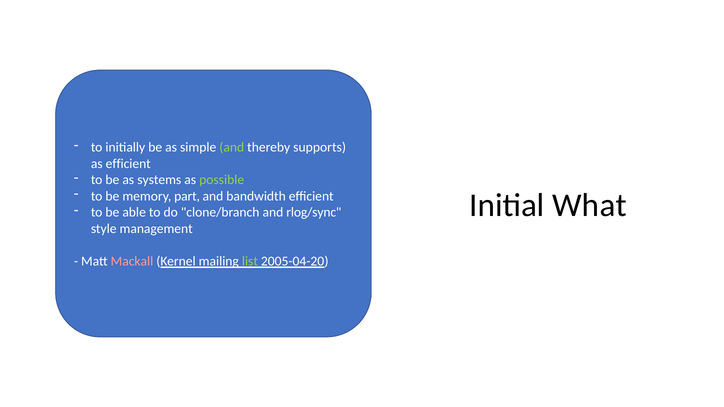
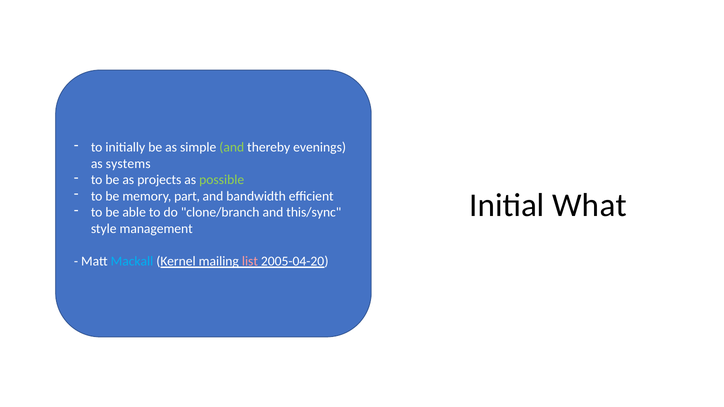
supports: supports -> evenings (320, 147)
as efficient: efficient -> systems (128, 164)
systems: systems -> projects (159, 180)
rlog/sync: rlog/sync -> this/sync (314, 213)
Mackall colour: pink -> light blue (132, 261)
list colour: light green -> pink (250, 261)
